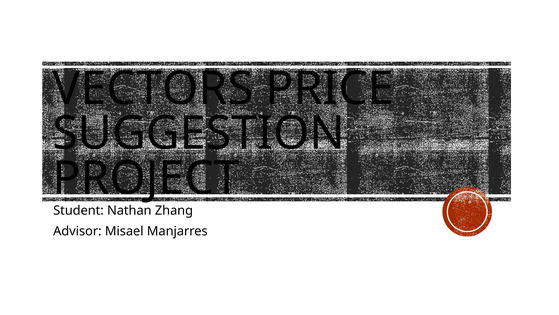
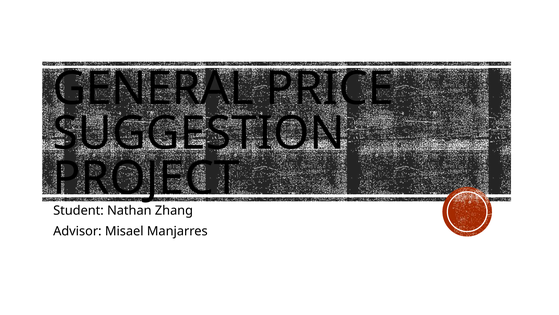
VECTORS: VECTORS -> GENERAL (153, 89)
